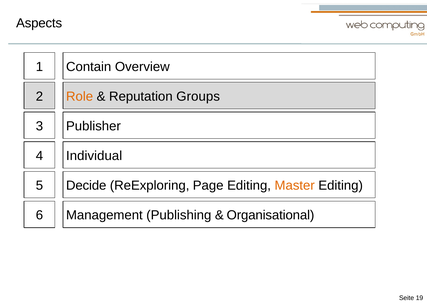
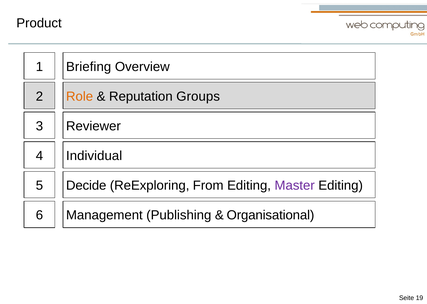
Aspects: Aspects -> Product (39, 23)
Contain: Contain -> Briefing (89, 67)
Publisher: Publisher -> Reviewer (93, 126)
Page: Page -> From (208, 185)
Master colour: orange -> purple (295, 185)
